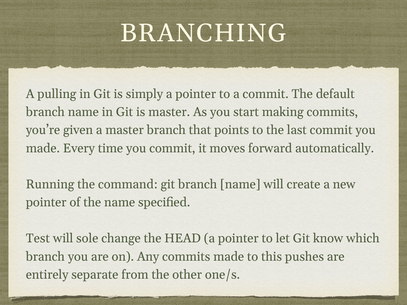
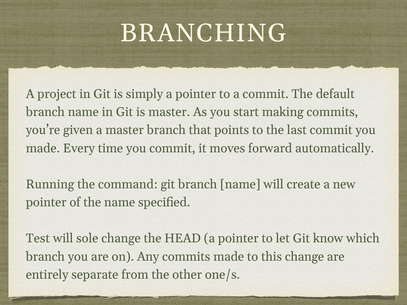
pulling: pulling -> project (57, 94)
this pushes: pushes -> change (305, 257)
